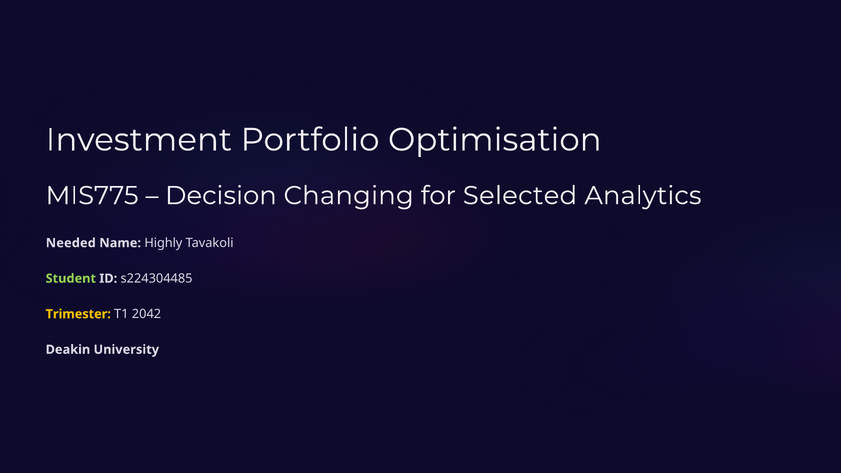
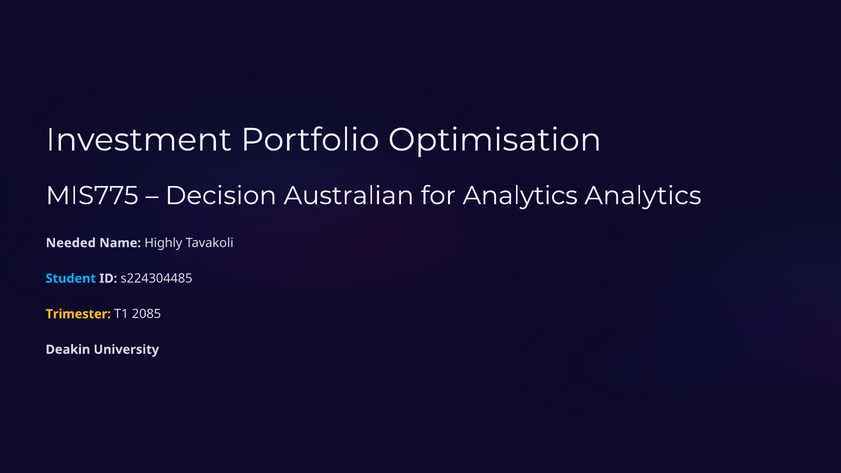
Changing: Changing -> Australian (349, 196)
for Selected: Selected -> Analytics (520, 196)
Student colour: light green -> light blue (71, 279)
2042: 2042 -> 2085 (146, 314)
